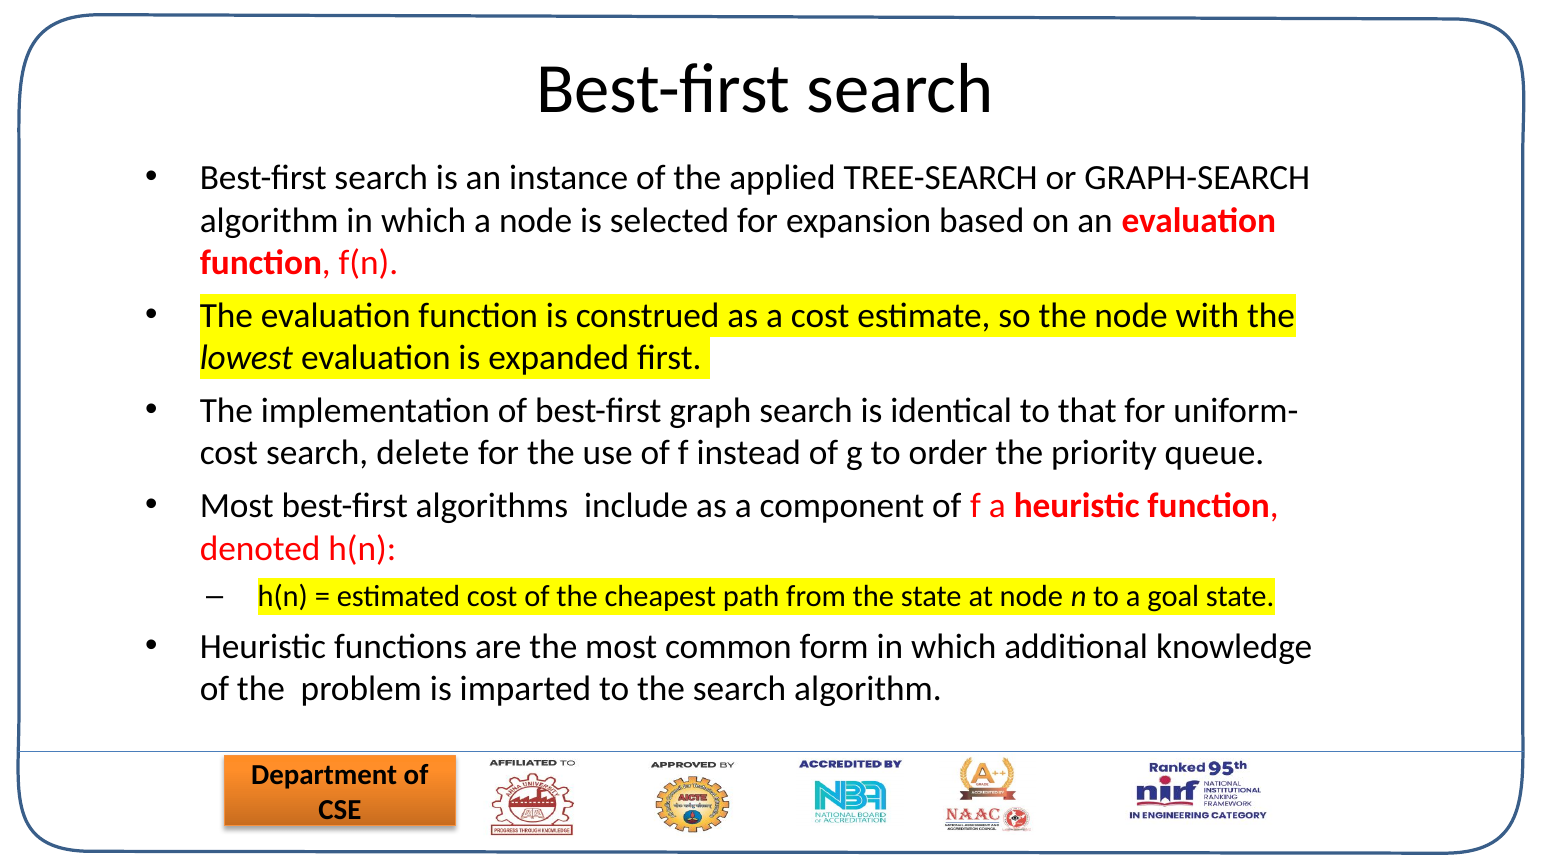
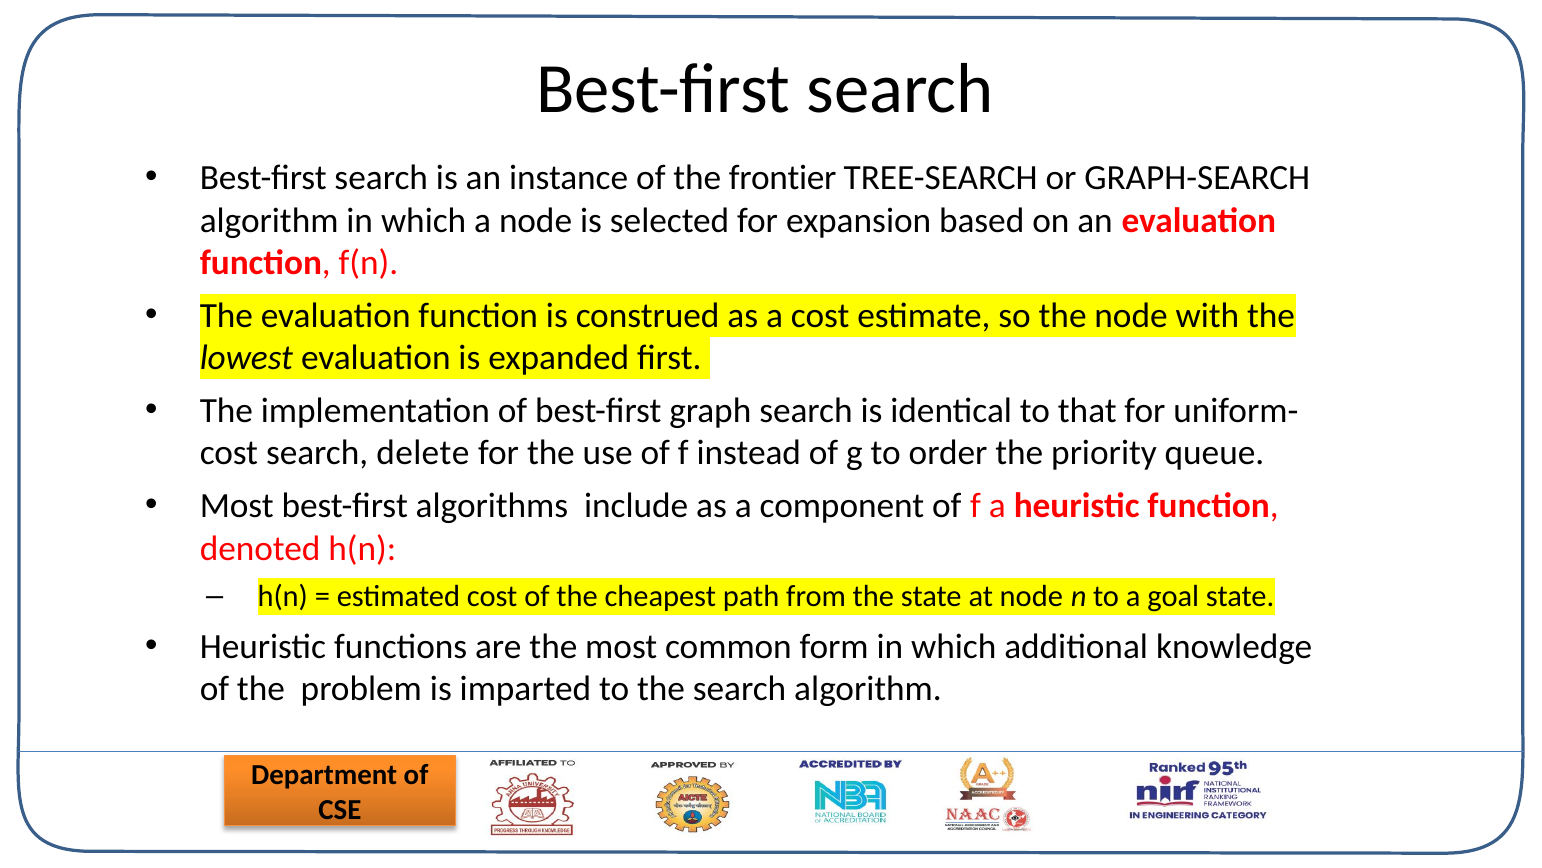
applied: applied -> frontier (783, 178)
